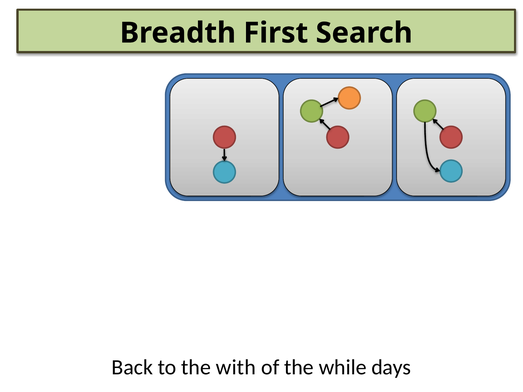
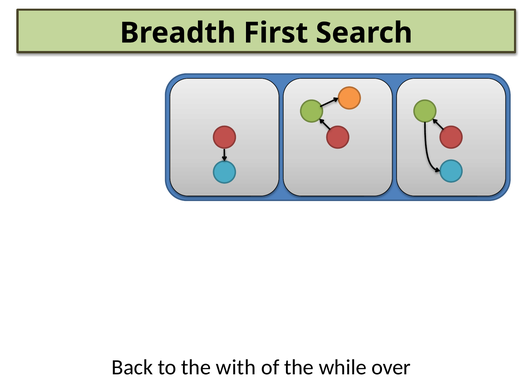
days: days -> over (391, 367)
